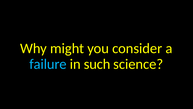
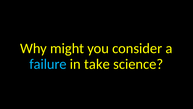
such: such -> take (97, 64)
